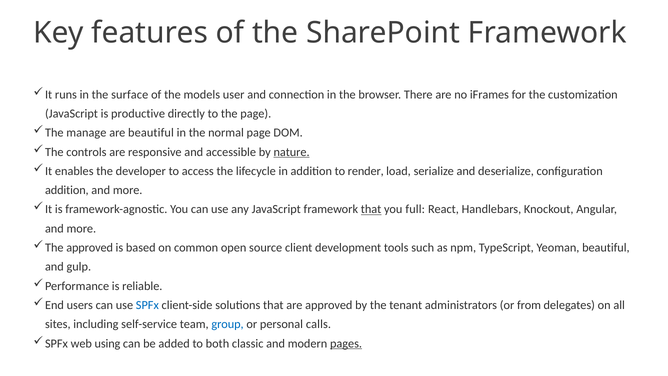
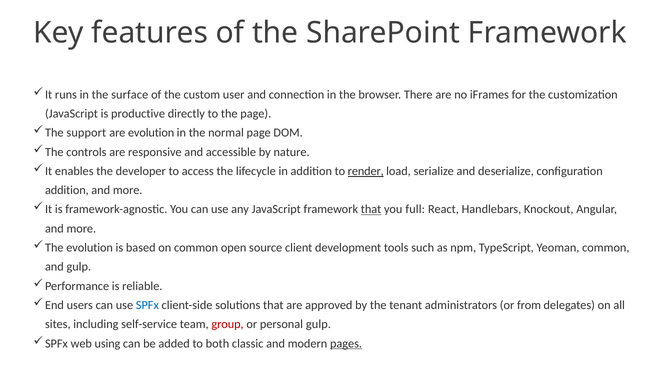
models: models -> custom (202, 94)
manage: manage -> support (86, 133)
are beautiful: beautiful -> evolution (151, 133)
nature underline: present -> none (292, 152)
render underline: none -> present (366, 171)
The approved: approved -> evolution (90, 248)
Yeoman beautiful: beautiful -> common (606, 248)
group colour: blue -> red (228, 324)
personal calls: calls -> gulp (318, 324)
